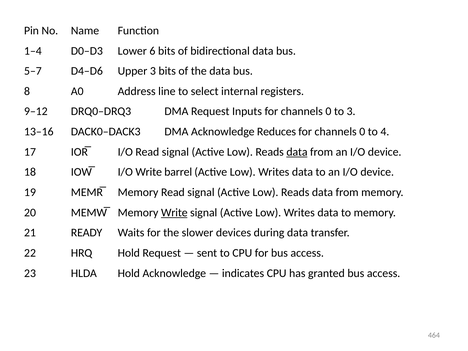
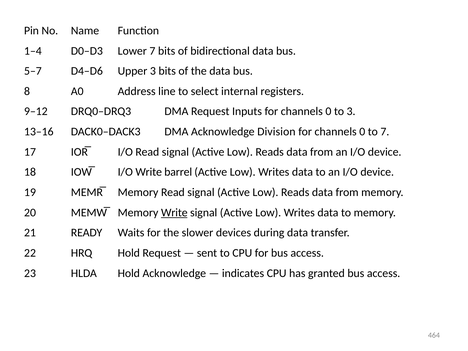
Lower 6: 6 -> 7 (152, 51)
Reduces: Reduces -> Division (276, 132)
to 4: 4 -> 7 (385, 132)
data underline: present -> none (297, 152)
